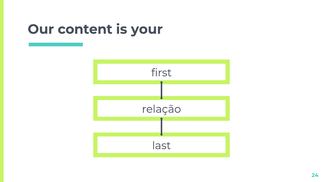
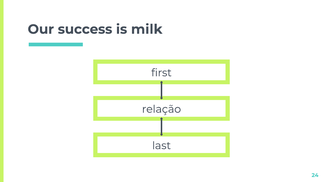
content: content -> success (85, 29)
your: your -> milk (147, 29)
